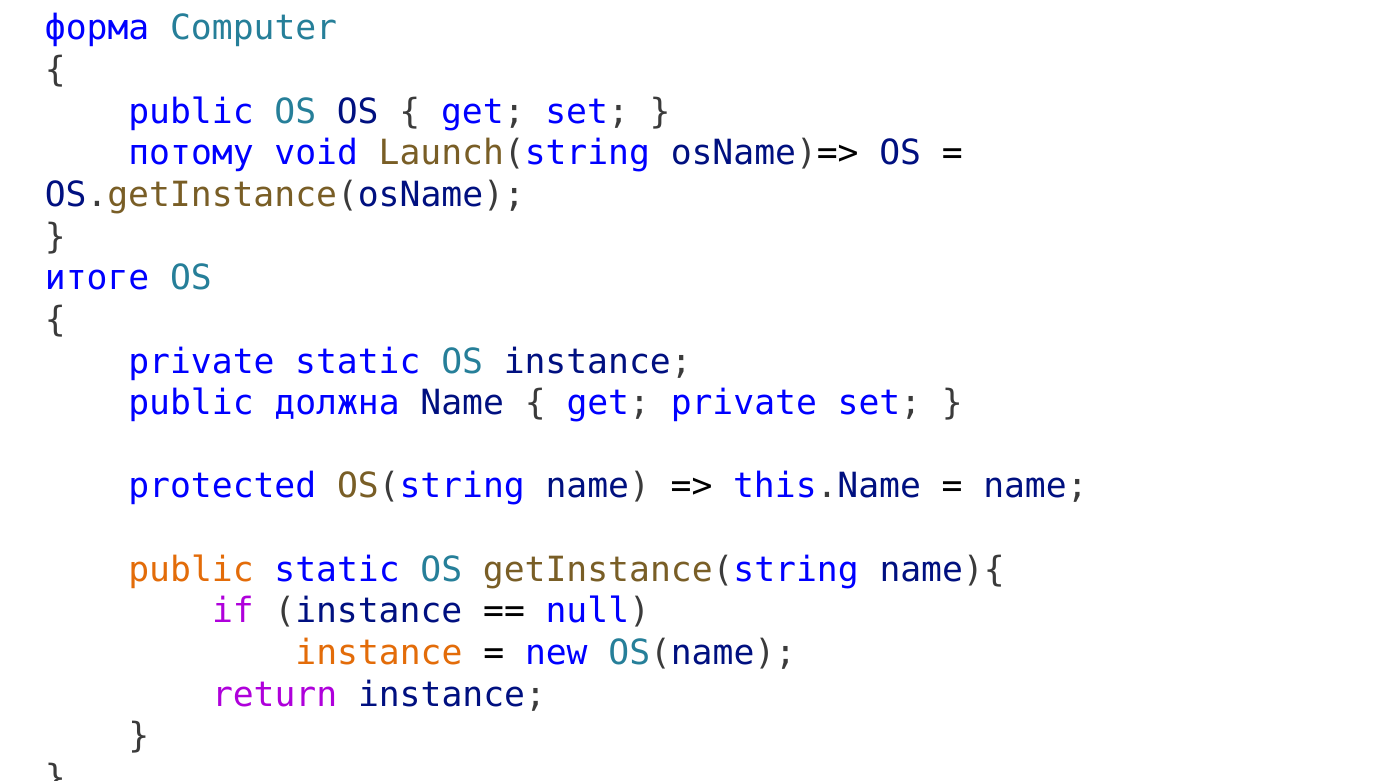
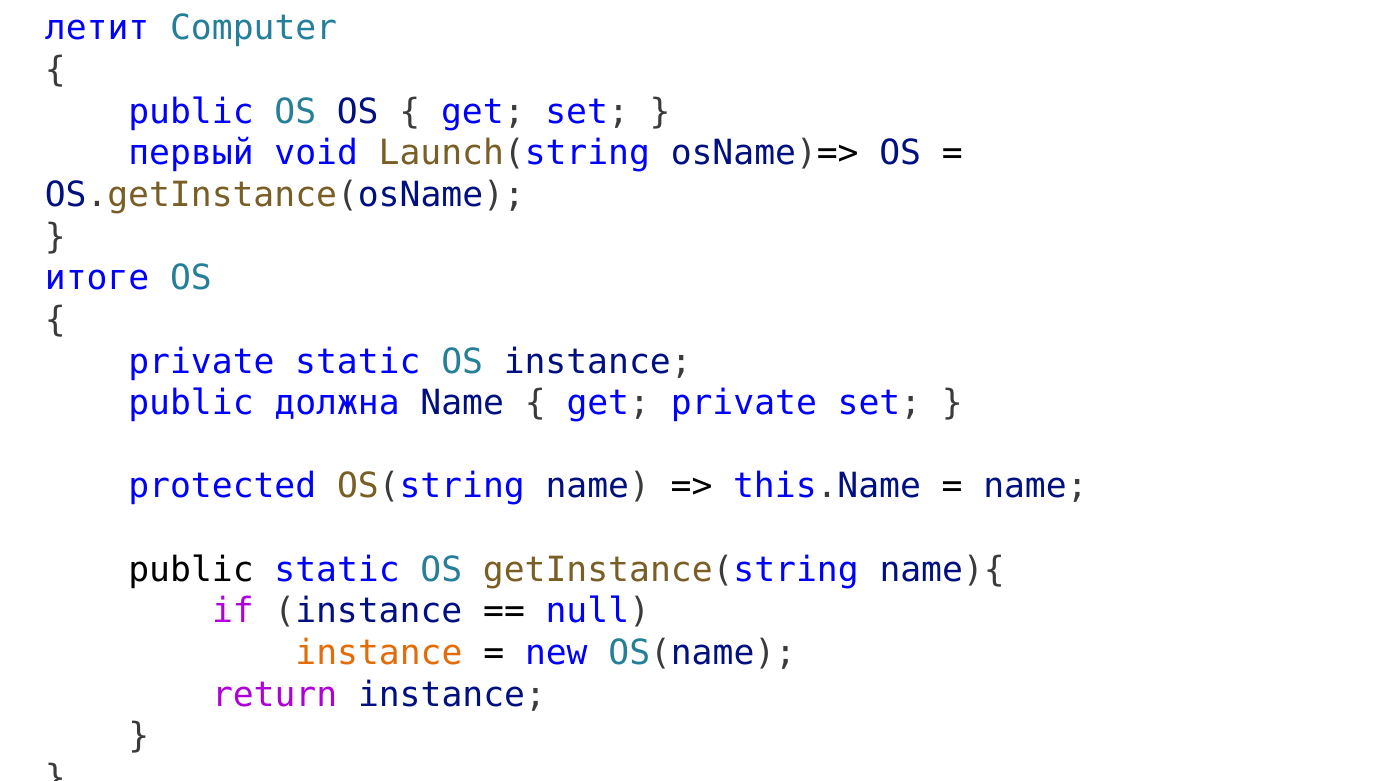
форма: форма -> летит (97, 28)
потому: потому -> первый (191, 153)
public colour: orange -> black (191, 570)
